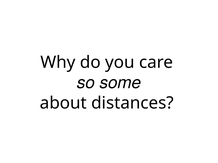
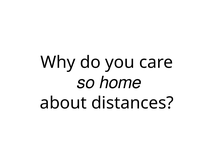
some: some -> home (120, 83)
